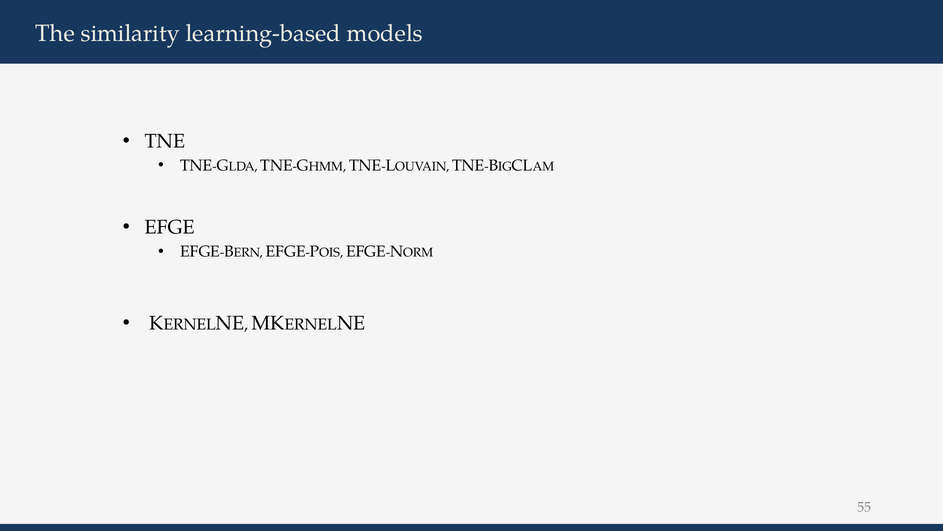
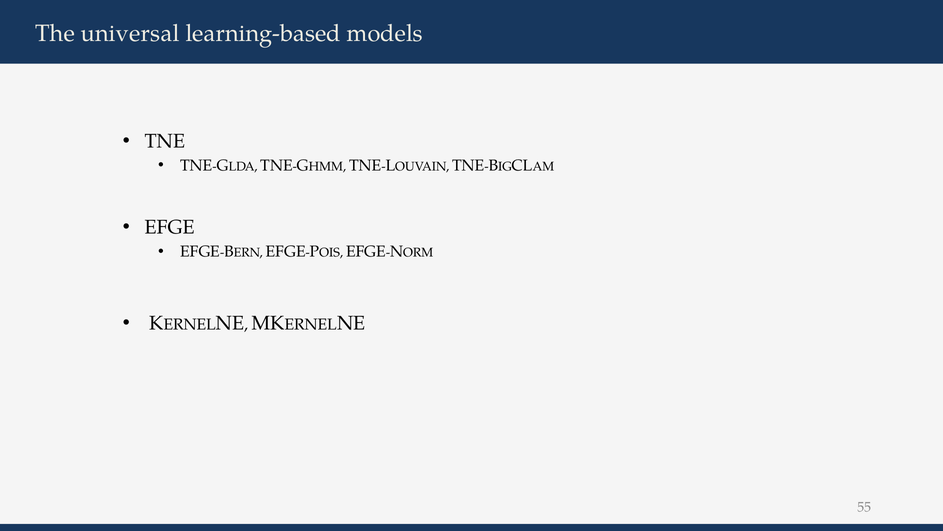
similarity: similarity -> universal (130, 33)
